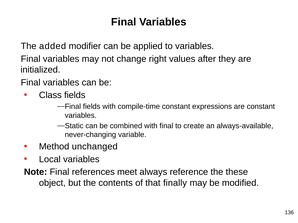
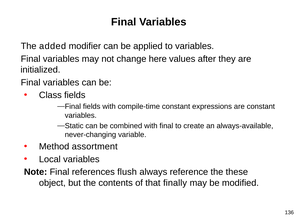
right: right -> here (158, 59)
unchanged: unchanged -> assortment (95, 147)
meet: meet -> flush (127, 172)
